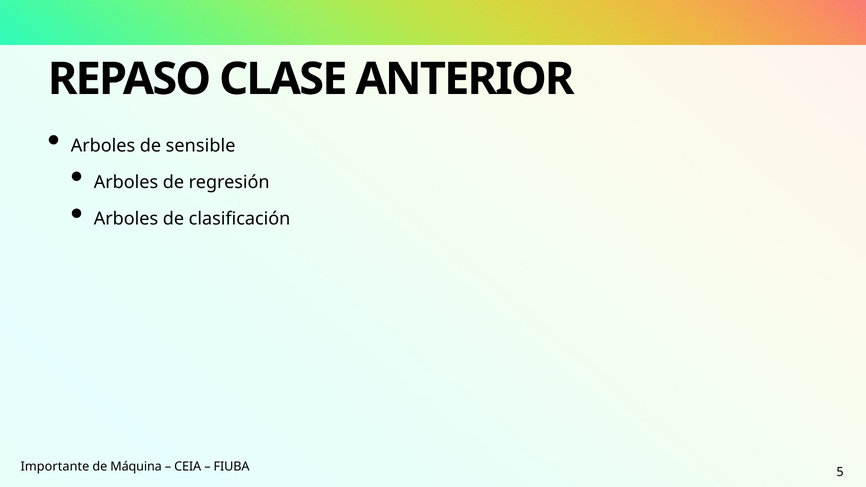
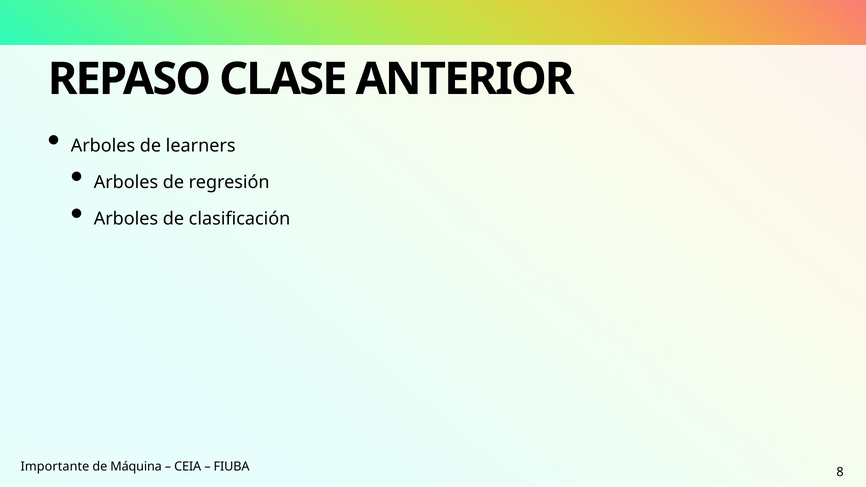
sensible: sensible -> learners (201, 146)
5: 5 -> 8 (840, 472)
